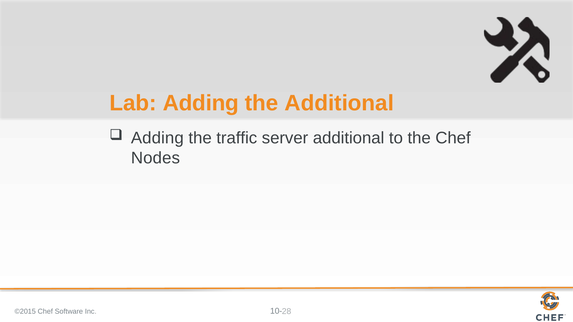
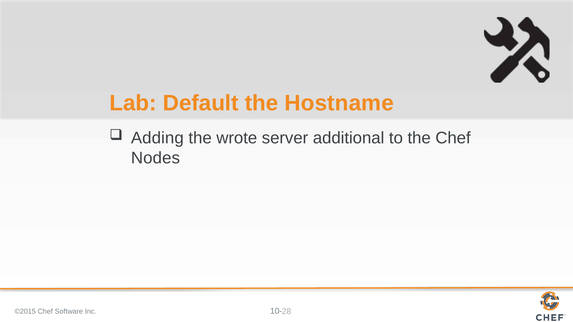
Lab Adding: Adding -> Default (201, 103)
the Additional: Additional -> Hostname (339, 103)
traffic: traffic -> wrote (237, 138)
